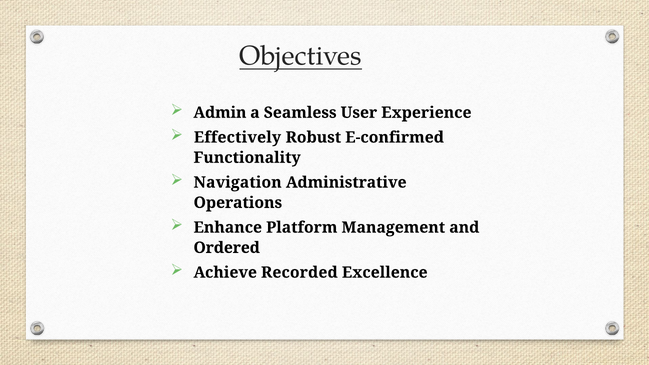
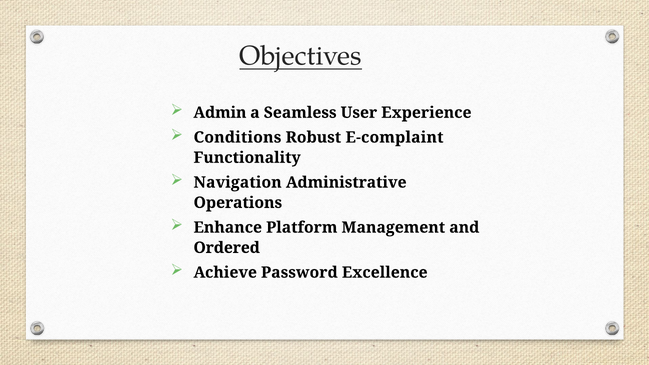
Effectively: Effectively -> Conditions (237, 137)
E-confirmed: E-confirmed -> E-complaint (395, 137)
Recorded: Recorded -> Password (299, 273)
